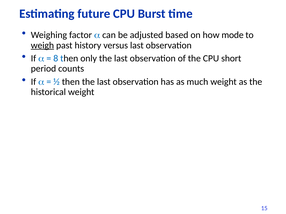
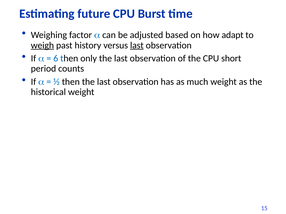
mode: mode -> adapt (233, 35)
last underline: none -> present (137, 45)
8: 8 -> 6 (56, 59)
